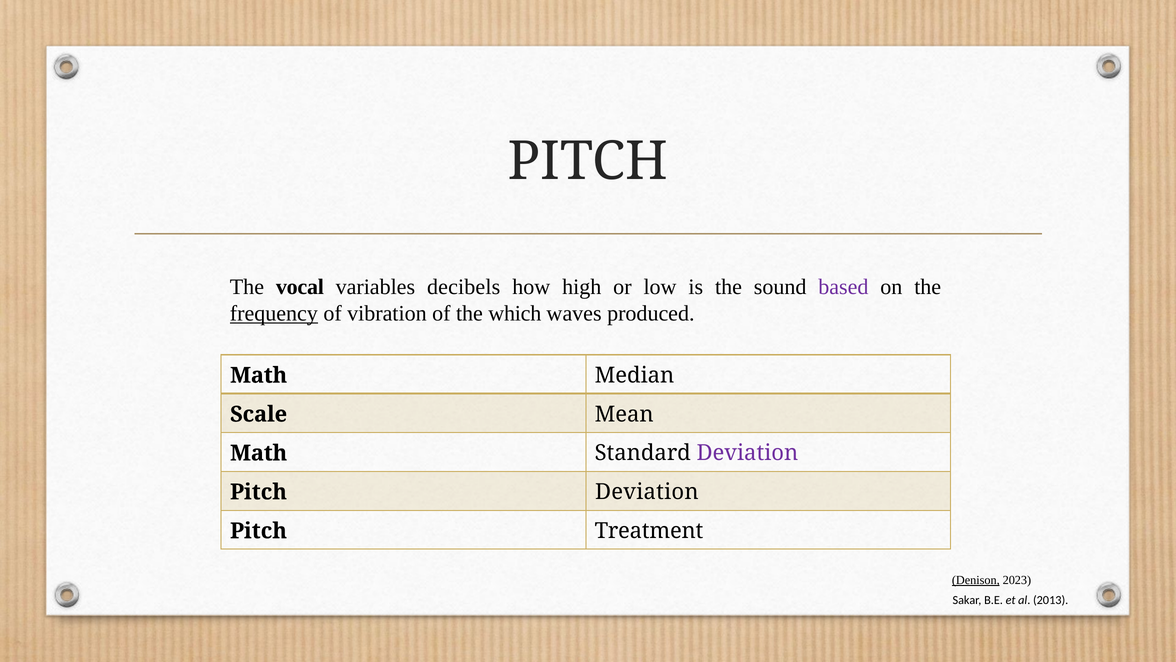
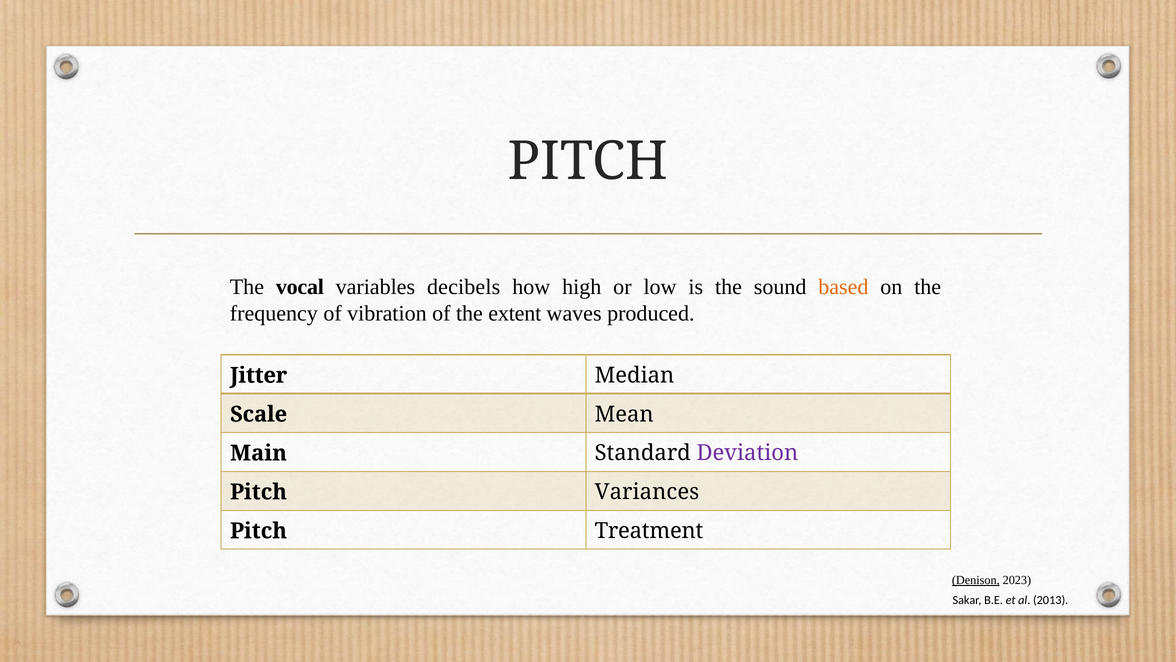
based colour: purple -> orange (843, 287)
frequency underline: present -> none (274, 313)
which: which -> extent (515, 313)
Math: Math -> Jitter (259, 375)
Math: Math -> Main (258, 453)
Pitch Deviation: Deviation -> Variances (647, 492)
